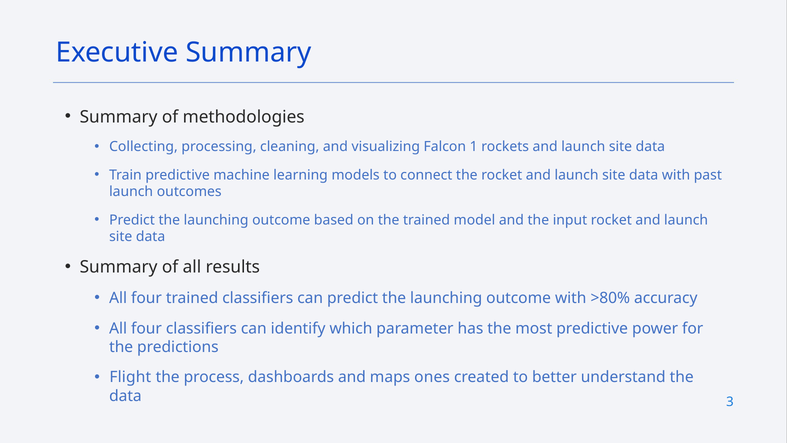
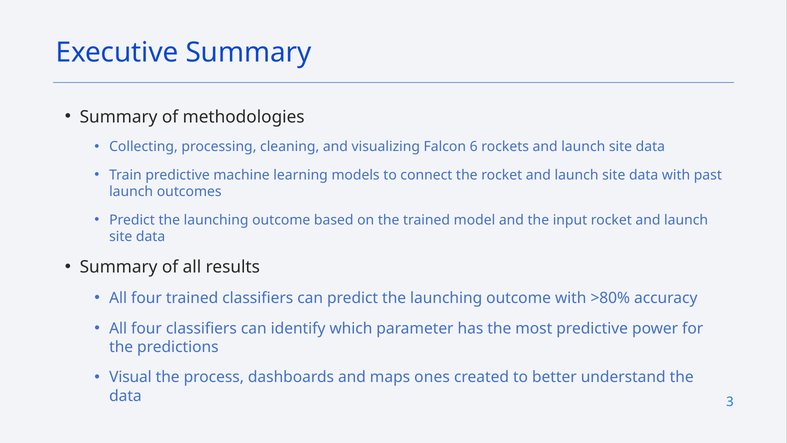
1: 1 -> 6 (474, 147)
Flight: Flight -> Visual (130, 377)
